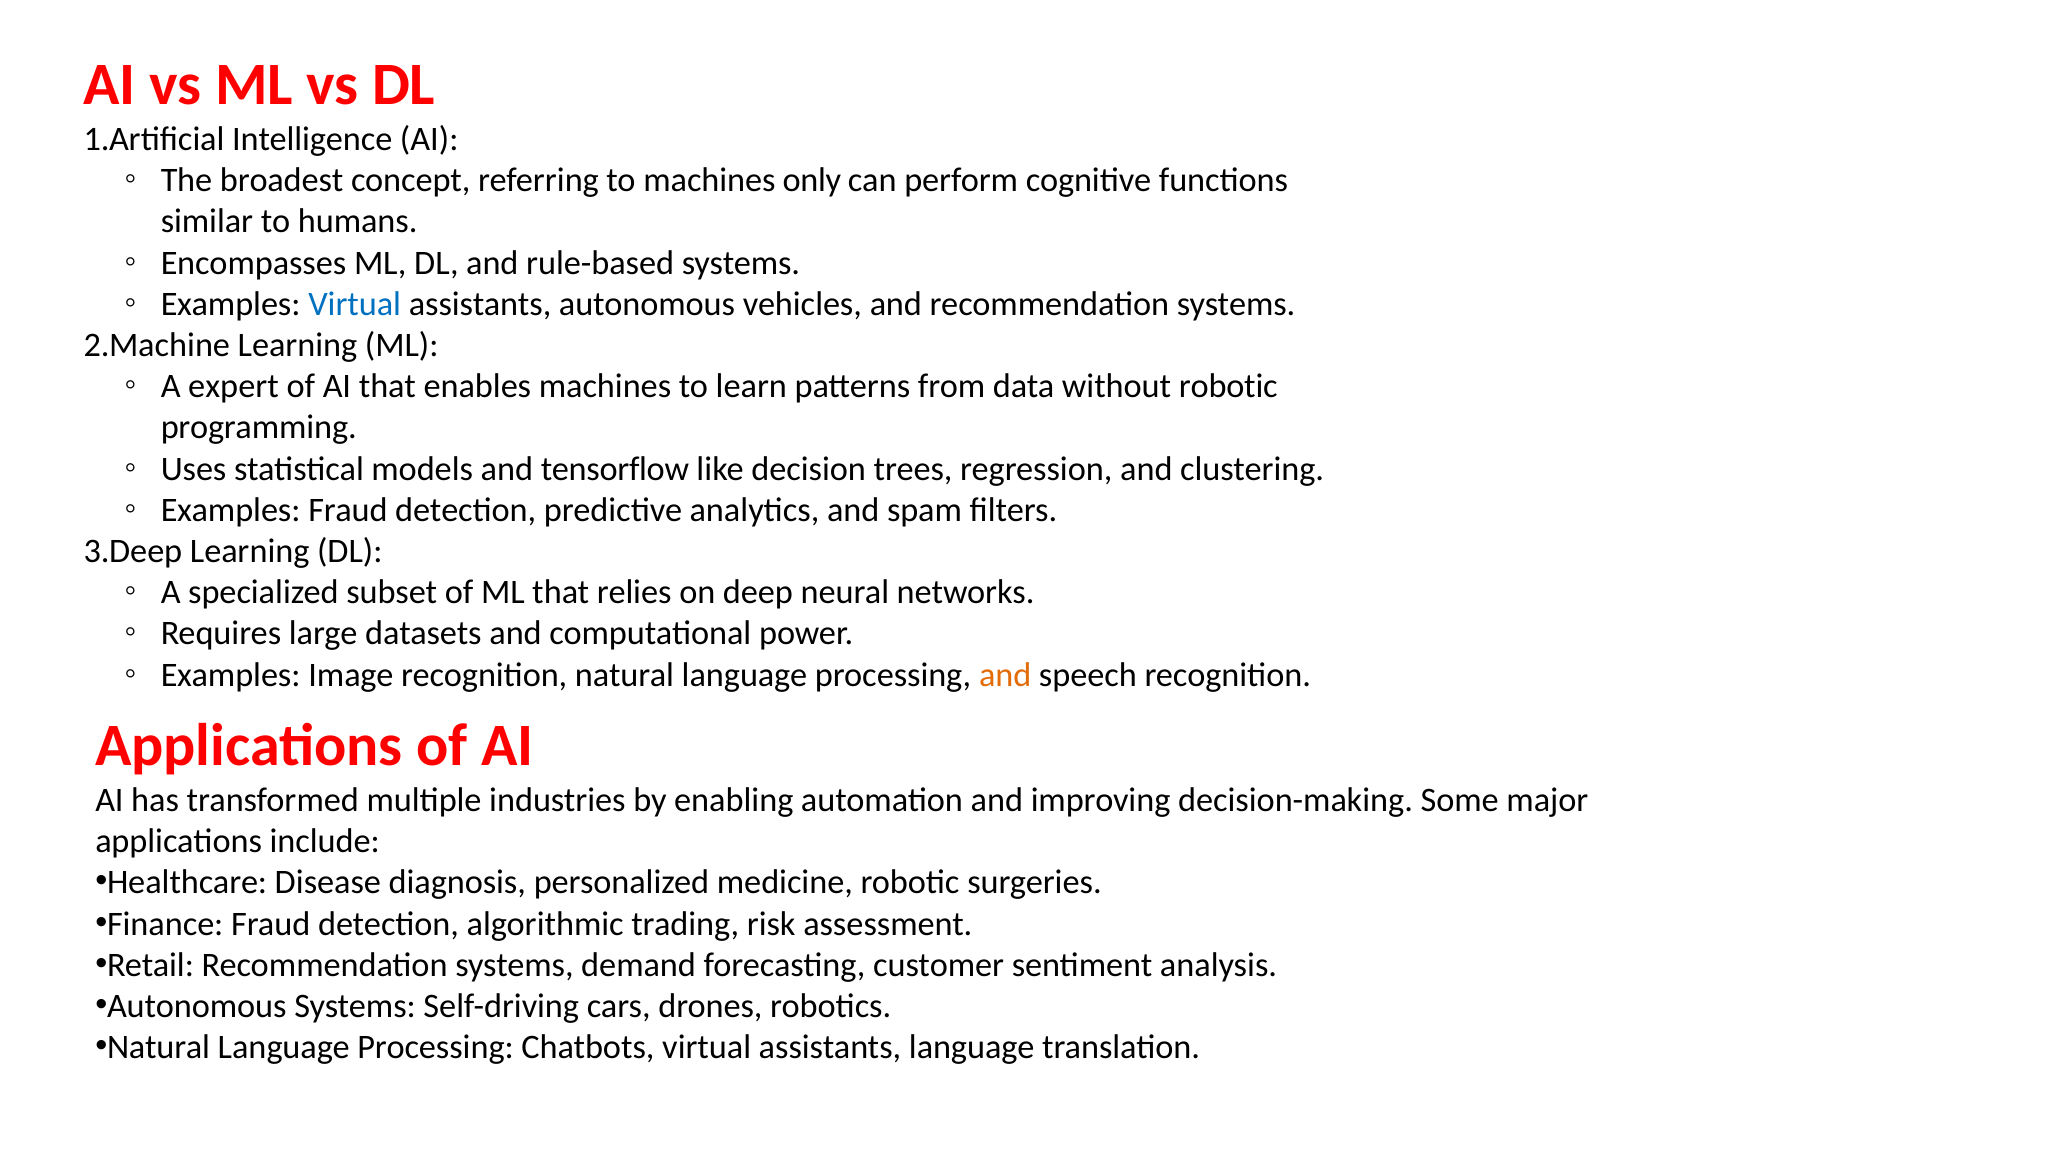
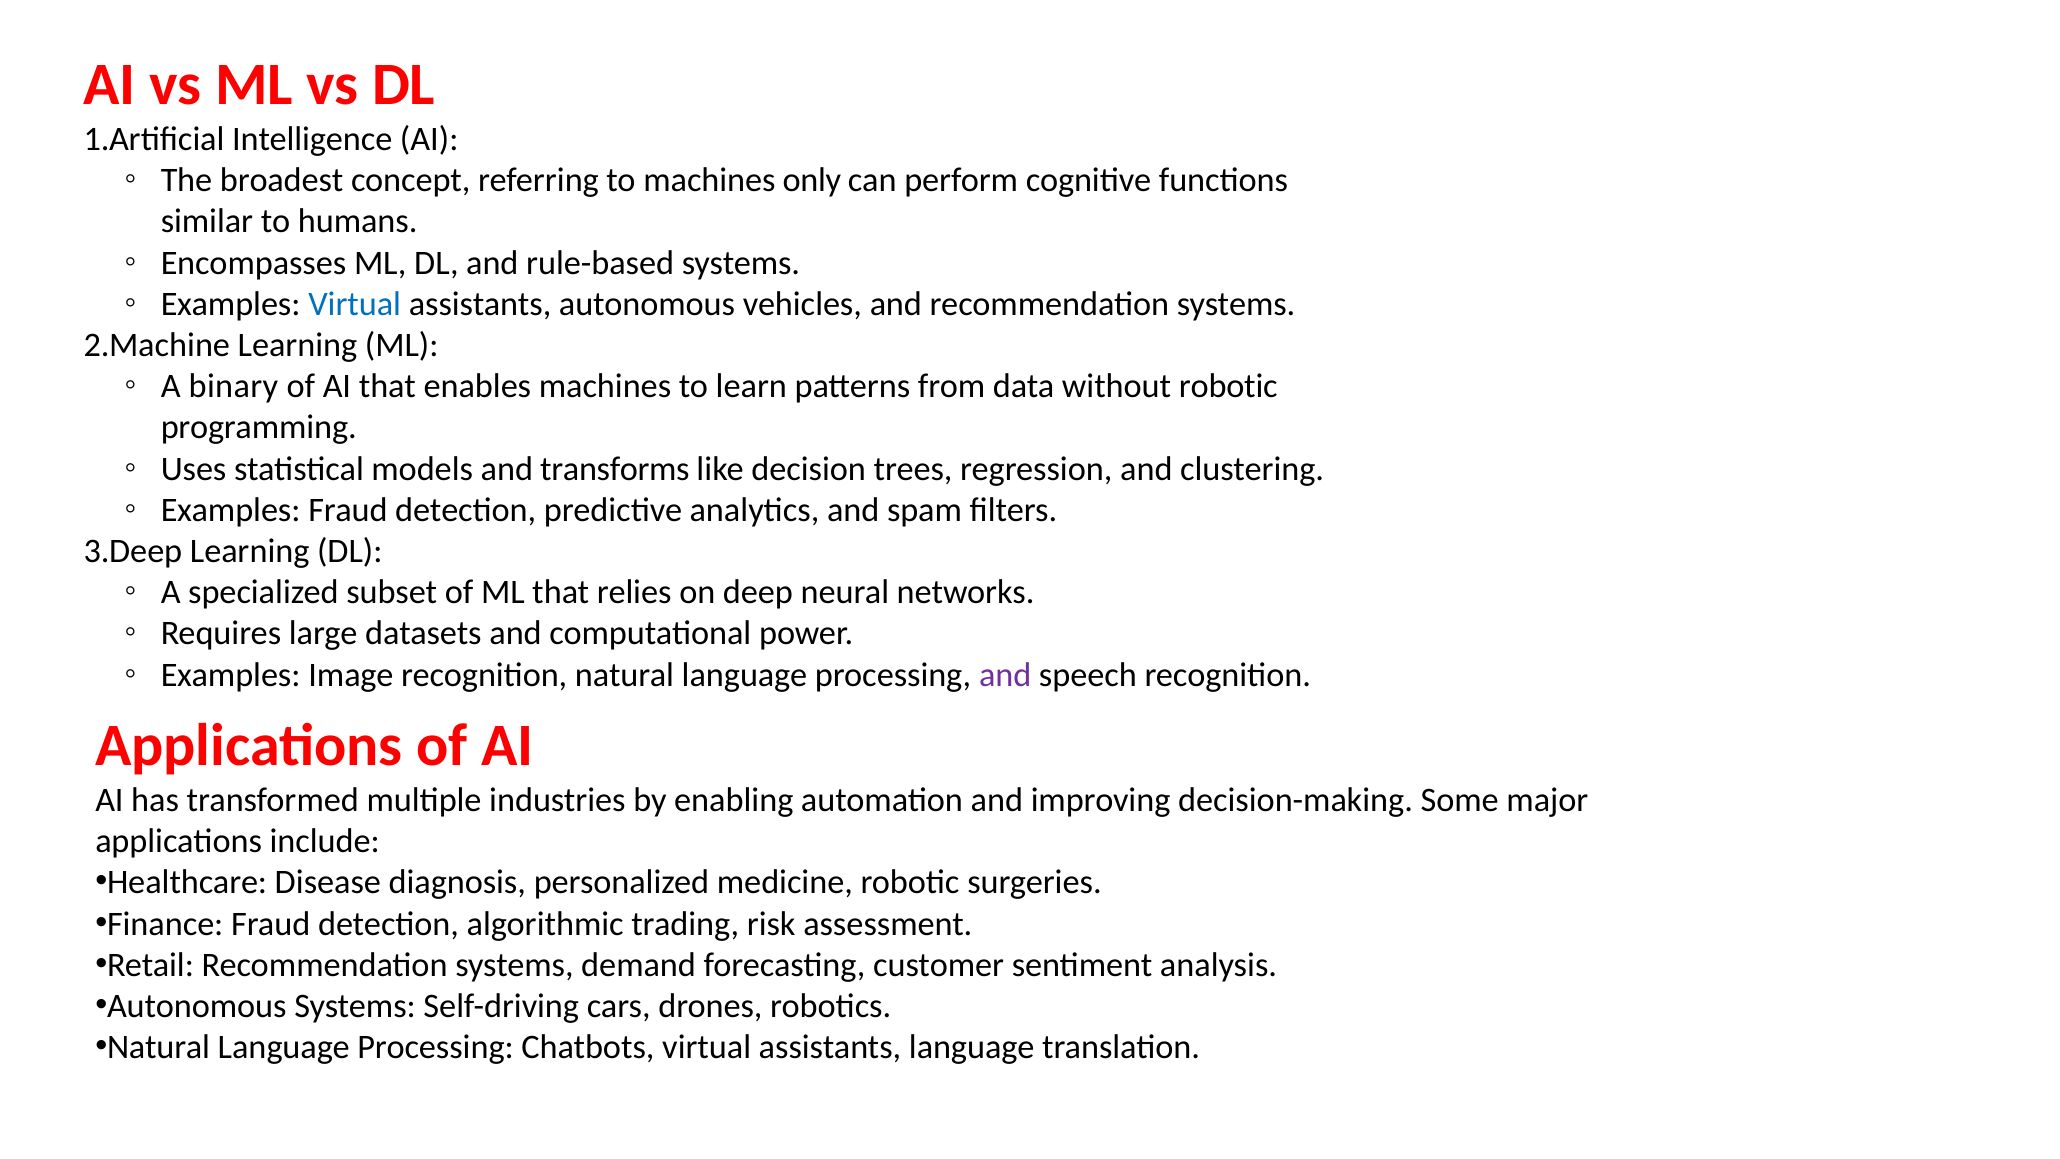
expert: expert -> binary (233, 386)
tensorflow: tensorflow -> transforms (615, 469)
and colour: orange -> purple (1005, 675)
